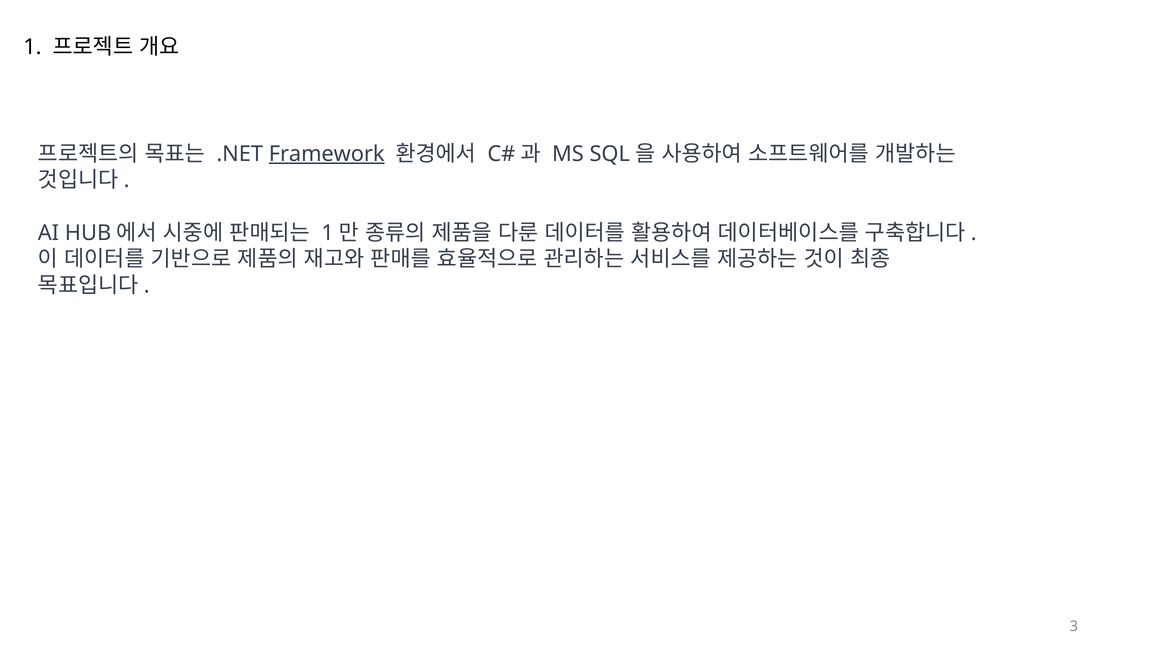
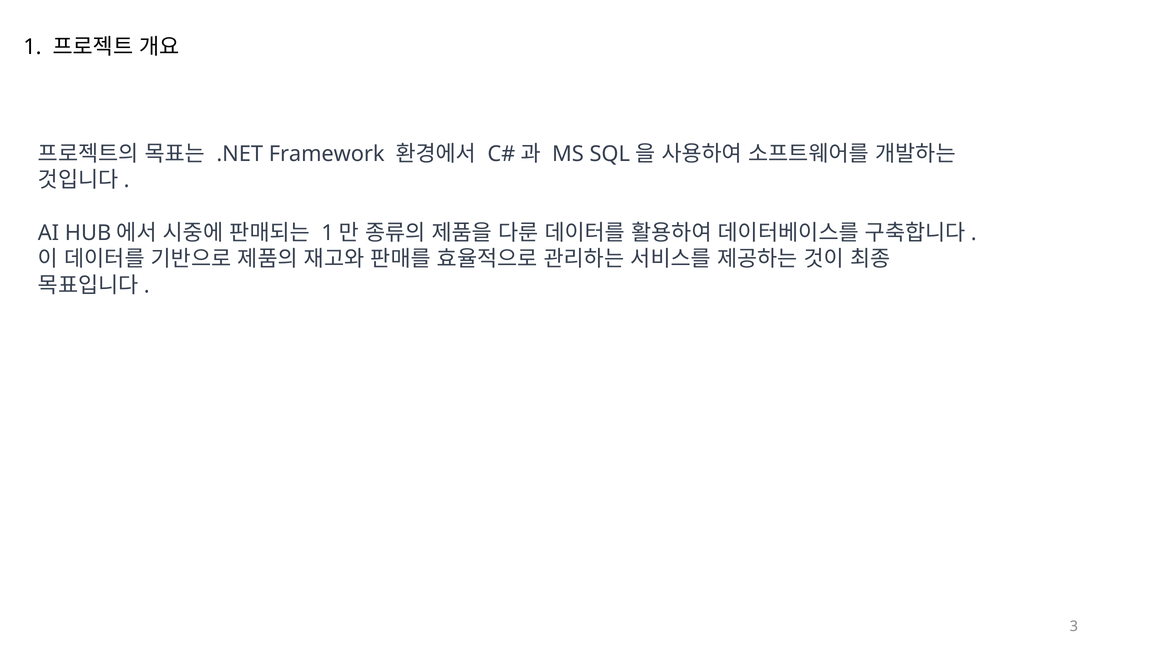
Framework underline: present -> none (327, 154)
